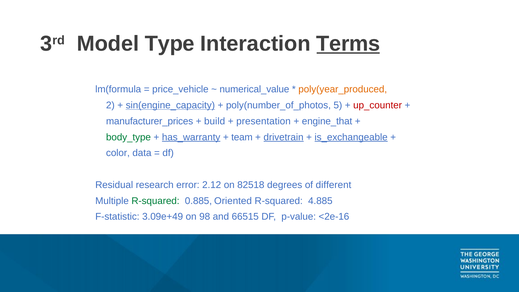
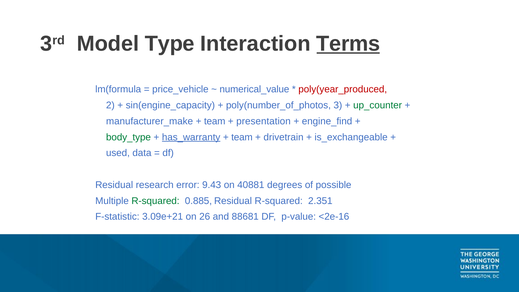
poly(year_produced colour: orange -> red (343, 89)
sin(engine_capacity underline: present -> none (170, 105)
5: 5 -> 3 (338, 105)
up_counter colour: red -> green (378, 105)
manufacturer_prices: manufacturer_prices -> manufacturer_make (150, 121)
build: build -> team (215, 121)
engine_that: engine_that -> engine_find (327, 121)
drivetrain underline: present -> none (284, 137)
is_exchangeable underline: present -> none (351, 137)
color: color -> used (118, 153)
2.12: 2.12 -> 9.43 (212, 185)
82518: 82518 -> 40881 (251, 185)
different: different -> possible (334, 185)
0.885 Oriented: Oriented -> Residual (233, 201)
4.885: 4.885 -> 2.351 (320, 201)
3.09e+49: 3.09e+49 -> 3.09e+21 (163, 217)
98: 98 -> 26 (205, 217)
66515: 66515 -> 88681 (245, 217)
